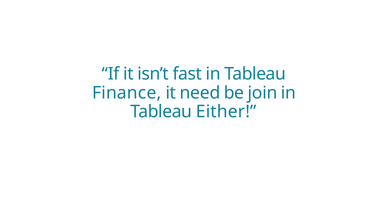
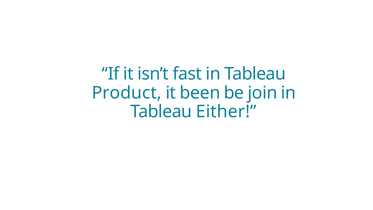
Finance: Finance -> Product (127, 93)
need: need -> been (200, 93)
